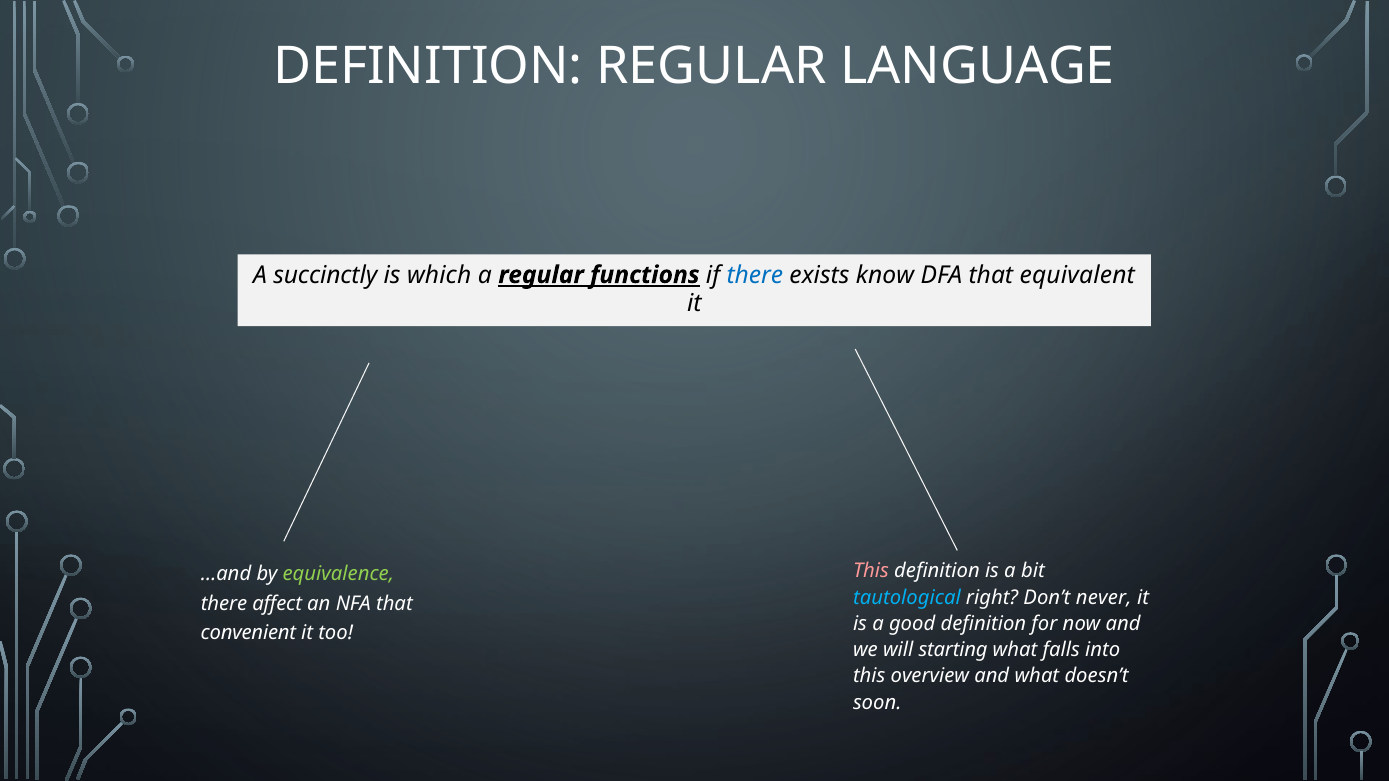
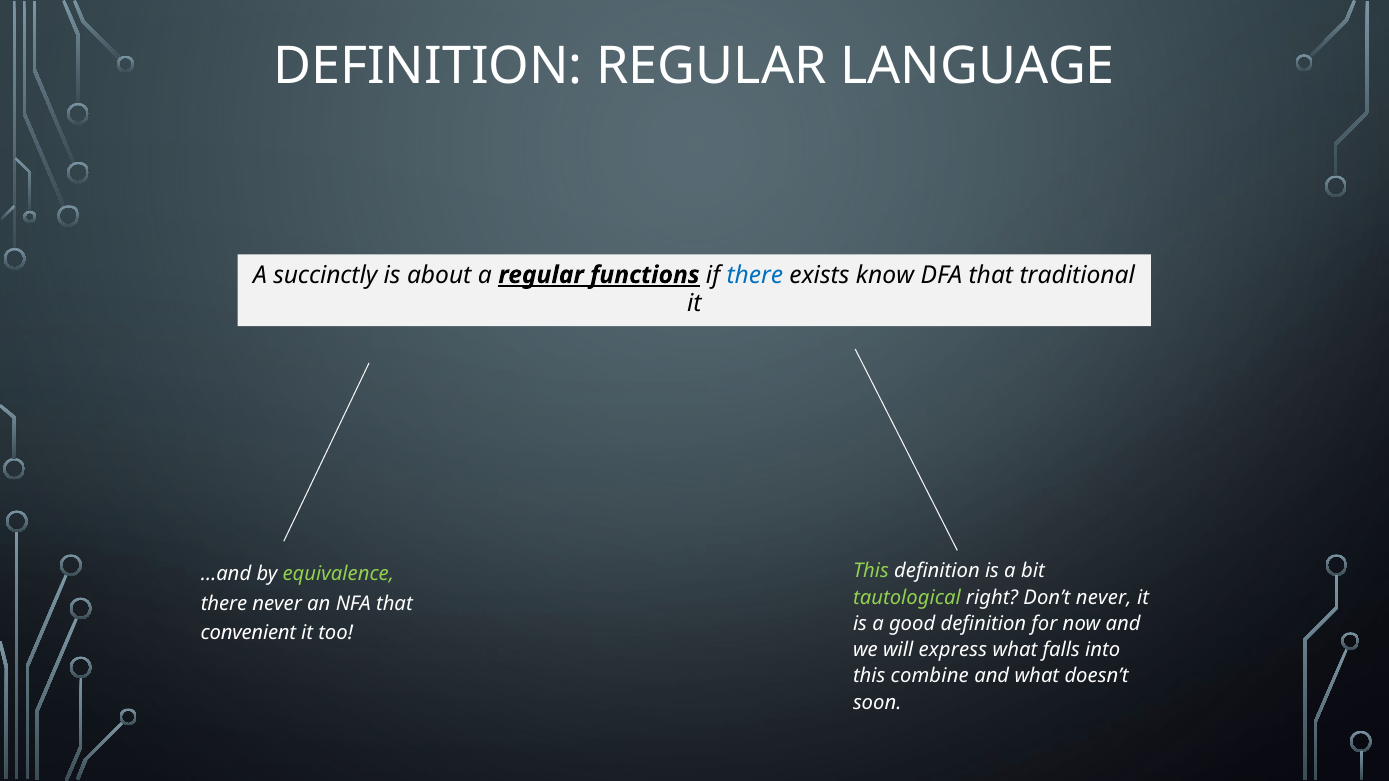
which: which -> about (439, 275)
equivalent: equivalent -> traditional (1077, 275)
This colour: pink -> light green (871, 571)
tautological colour: light blue -> light green (907, 598)
there affect: affect -> never (277, 604)
starting: starting -> express (953, 650)
overview: overview -> combine (930, 676)
